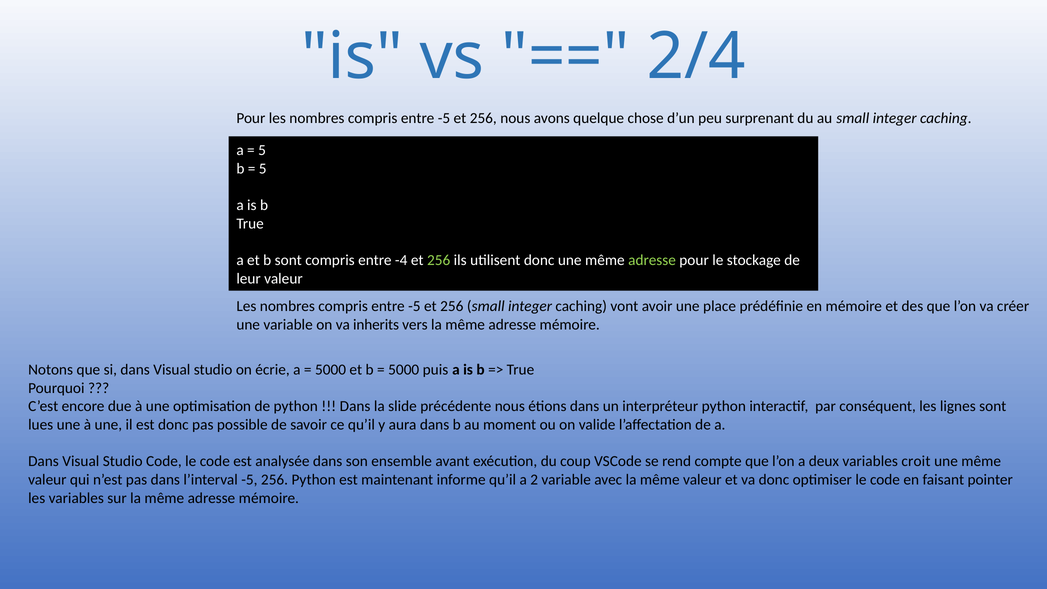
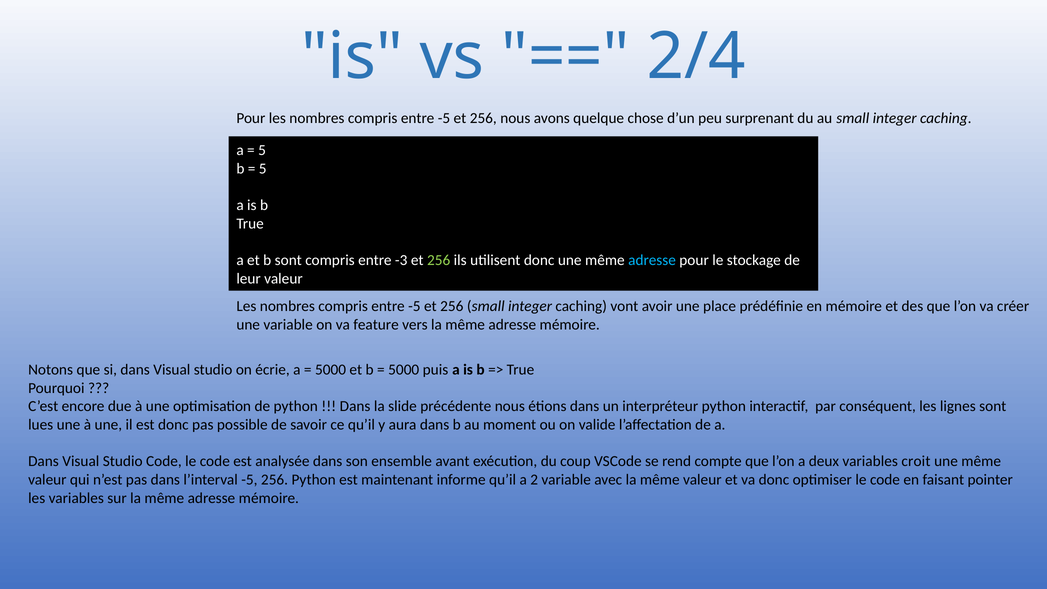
-4: -4 -> -3 (401, 260)
adresse colour: light green -> light blue (652, 260)
inherits: inherits -> feature (376, 325)
